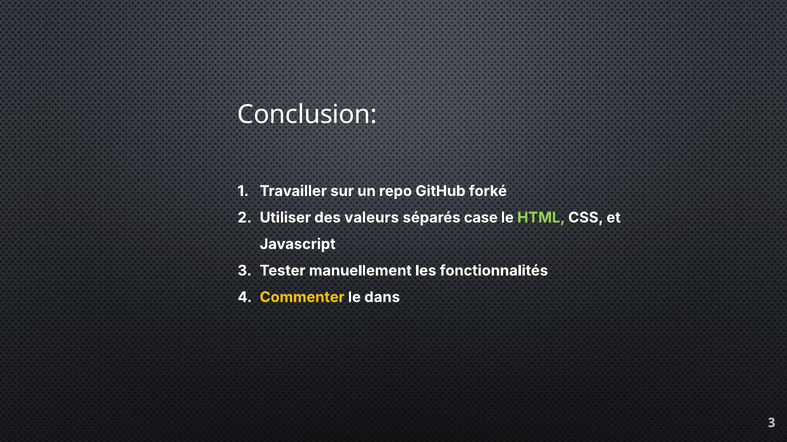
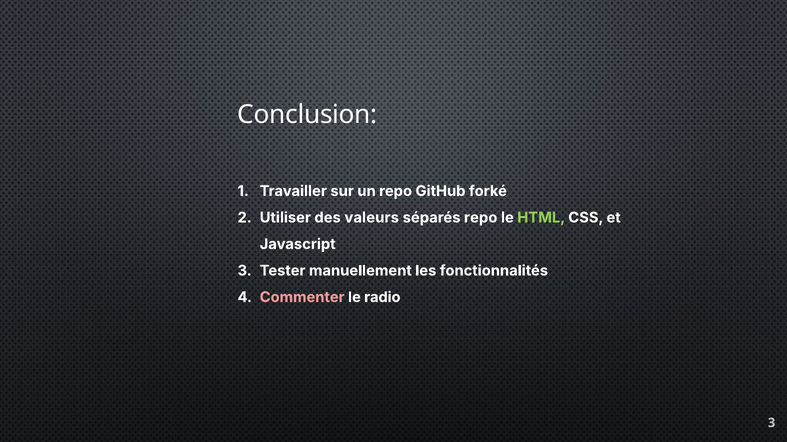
séparés case: case -> repo (481, 218)
Commenter colour: yellow -> pink (302, 298)
dans: dans -> radio (382, 298)
